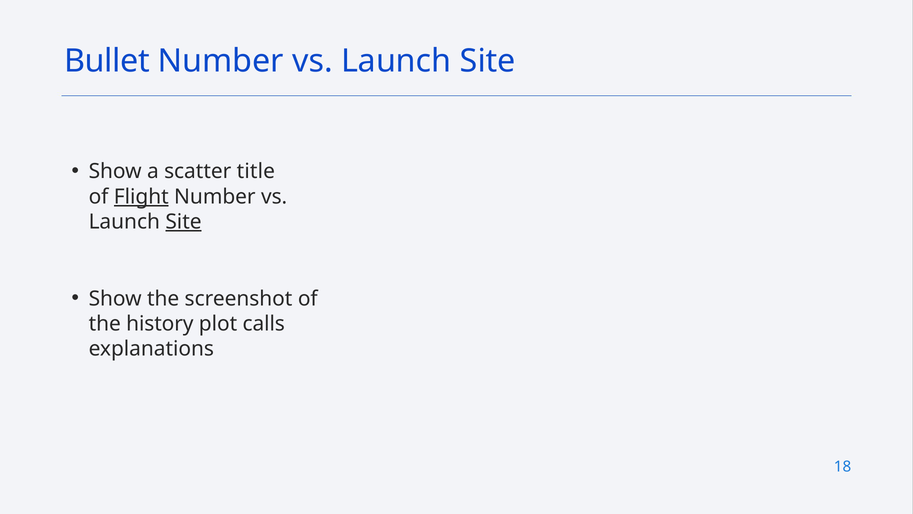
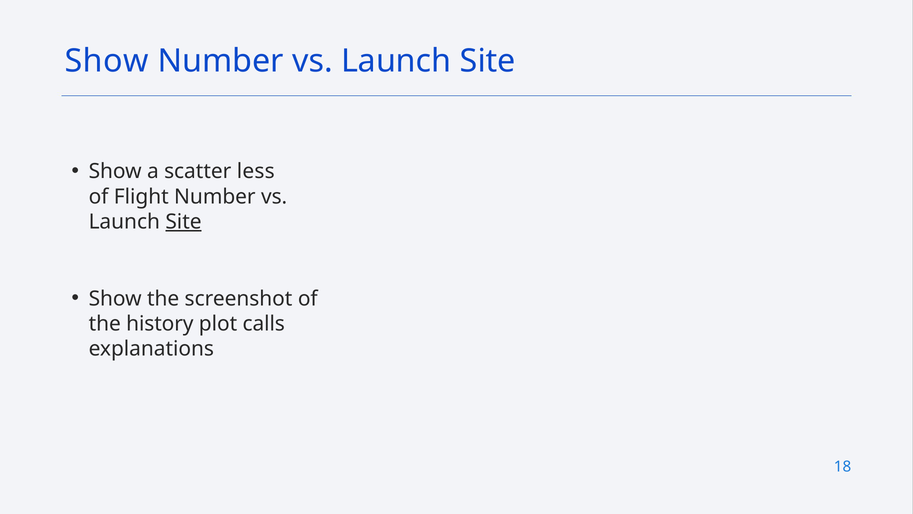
Bullet: Bullet -> Show (107, 61)
title: title -> less (256, 171)
Flight underline: present -> none (141, 196)
